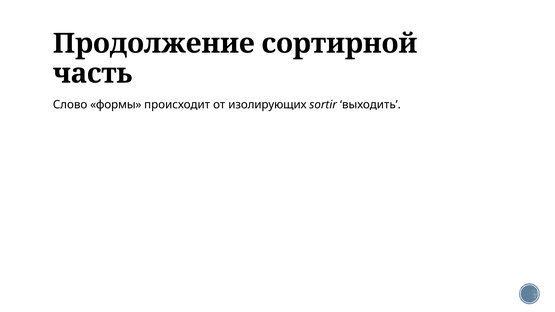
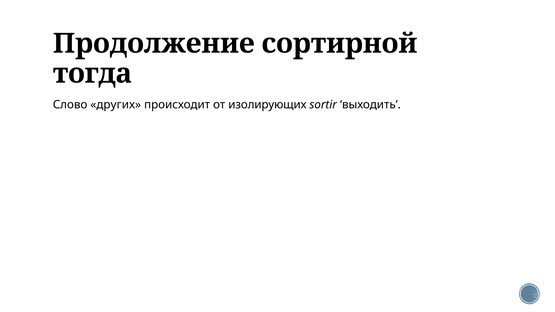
часть: часть -> тогда (92, 73)
формы: формы -> других (116, 105)
